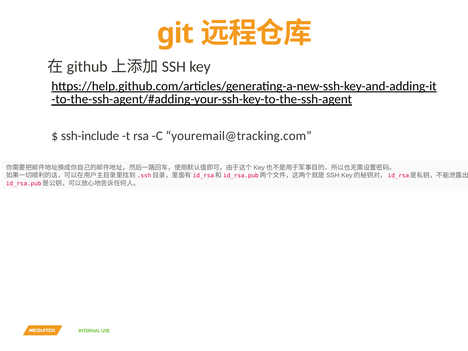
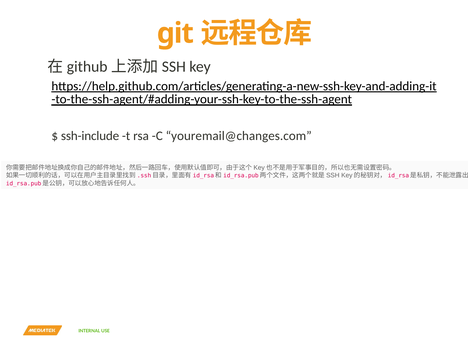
youremail@tracking.com: youremail@tracking.com -> youremail@changes.com (239, 136)
